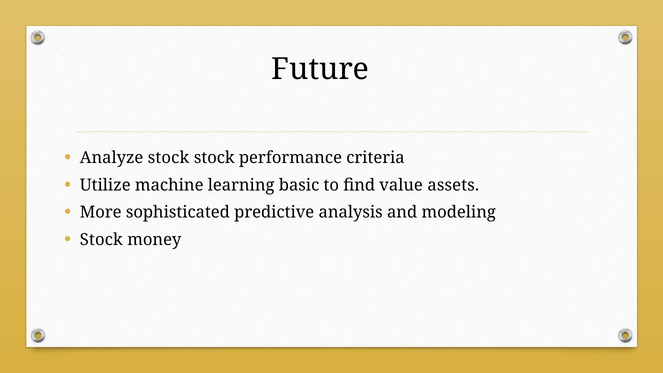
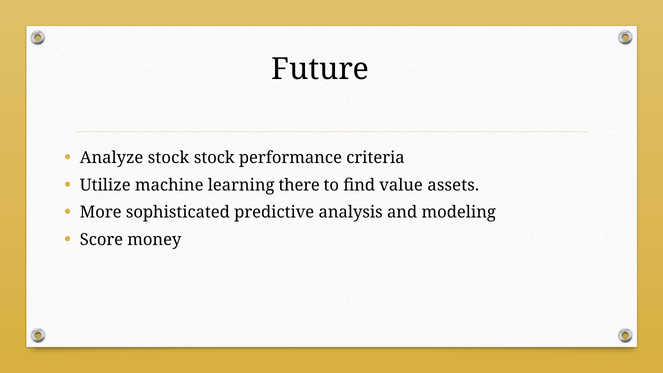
basic: basic -> there (299, 185)
Stock: Stock -> Score (101, 240)
